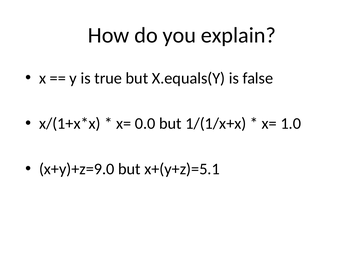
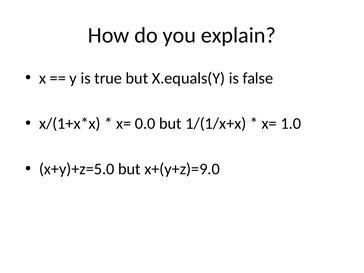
x+y)+z=9.0: x+y)+z=9.0 -> x+y)+z=5.0 (77, 169)
x+(y+z)=5.1: x+(y+z)=5.1 -> x+(y+z)=9.0 (182, 169)
